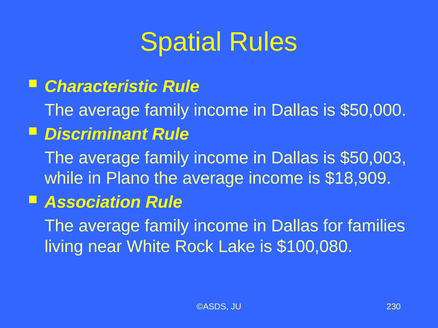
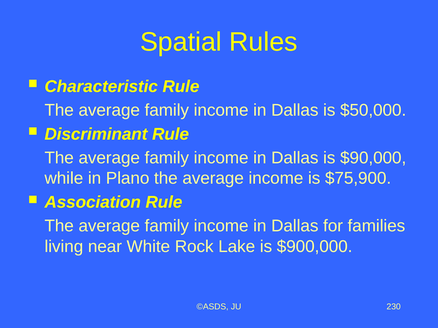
$50,003: $50,003 -> $90,000 (373, 158)
$18,909: $18,909 -> $75,900 (358, 179)
$100,080: $100,080 -> $900,000 (315, 247)
